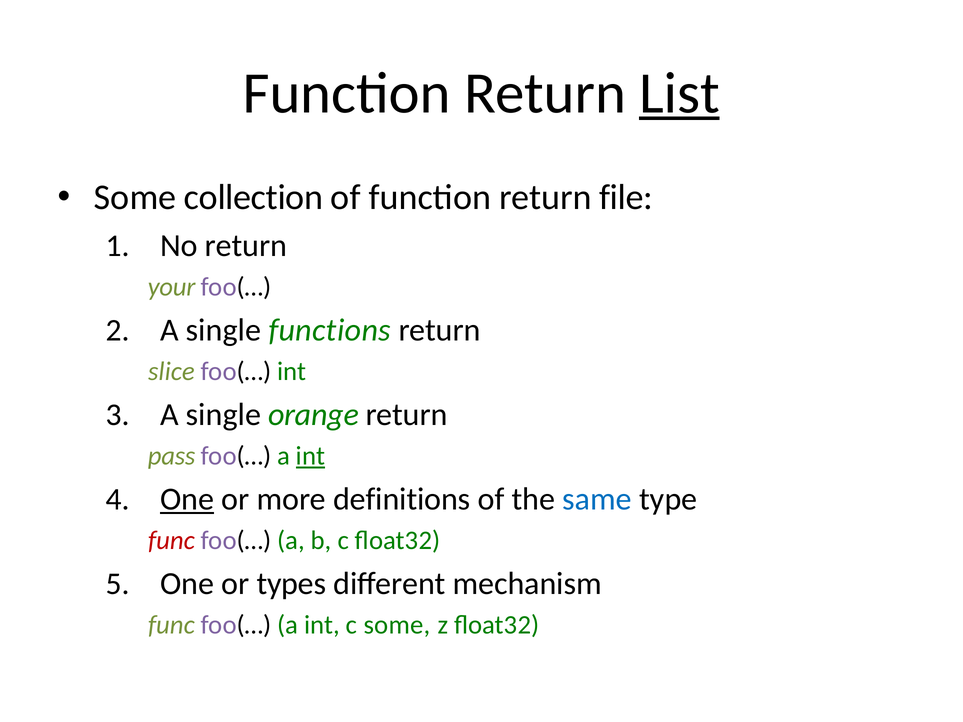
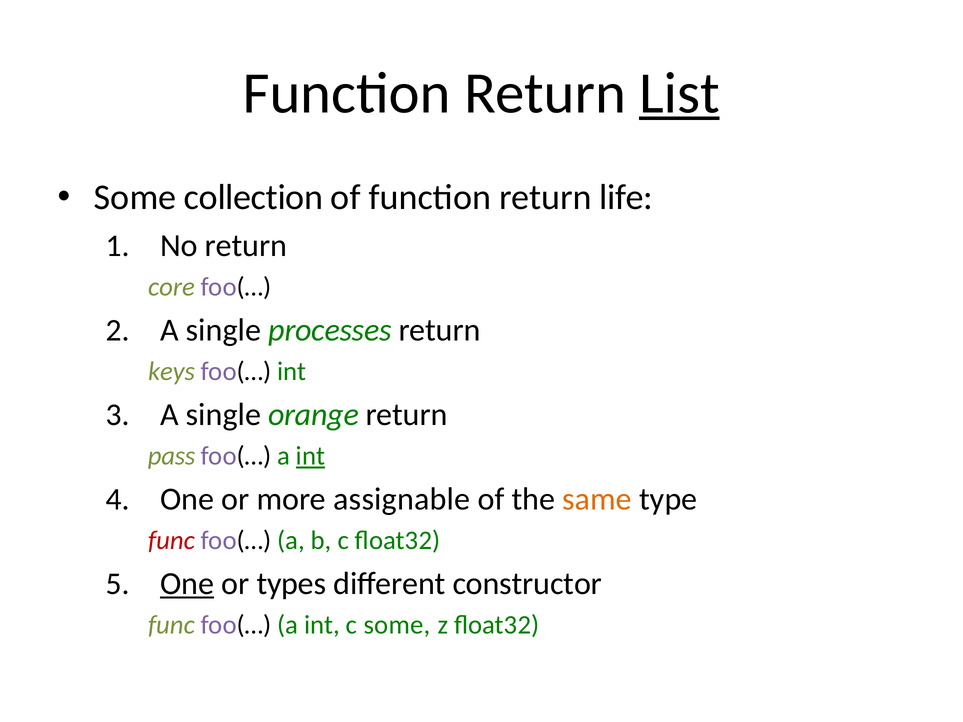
file: file -> life (626, 198)
your: your -> core (171, 287)
functions: functions -> processes (330, 330)
slice: slice -> keys (171, 372)
One underline: present -> none (187, 499)
definitions: definitions -> assignable (402, 499)
same colour: blue -> orange (597, 499)
One underline: none -> present (187, 584)
mechanism: mechanism -> constructor (527, 584)
